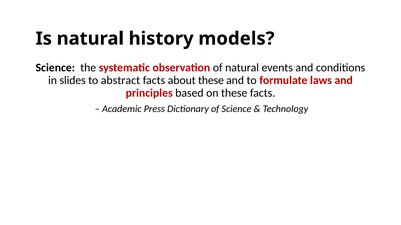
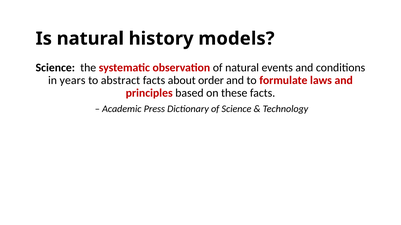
slides: slides -> years (73, 80)
about these: these -> order (211, 80)
